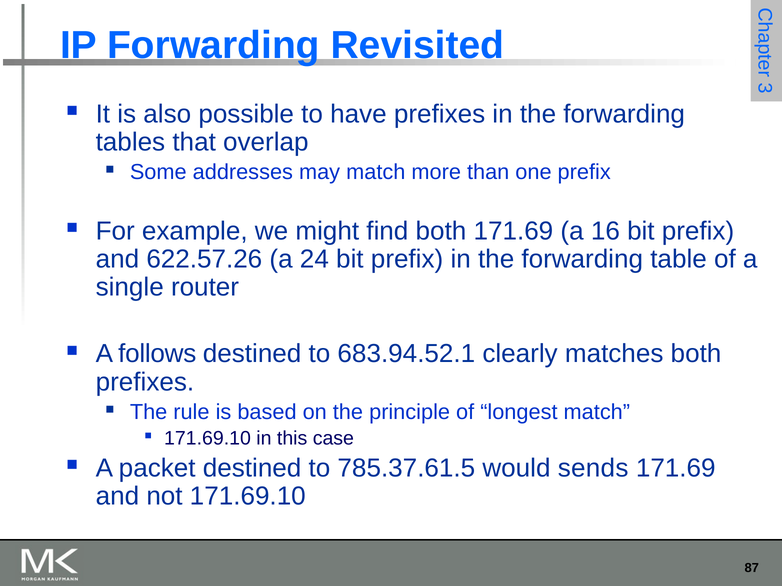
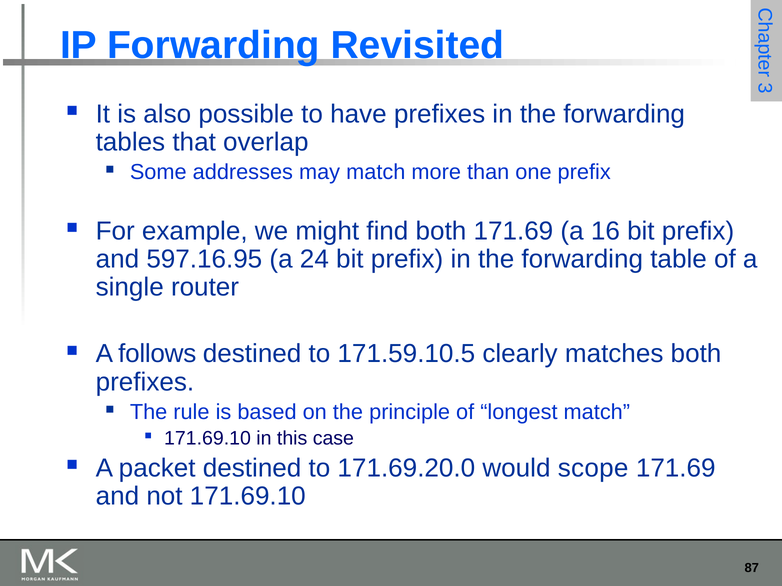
622.57.26: 622.57.26 -> 597.16.95 (204, 259)
683.94.52.1: 683.94.52.1 -> 171.59.10.5 (406, 354)
785.37.61.5: 785.37.61.5 -> 171.69.20.0 (406, 468)
sends: sends -> scope (593, 468)
